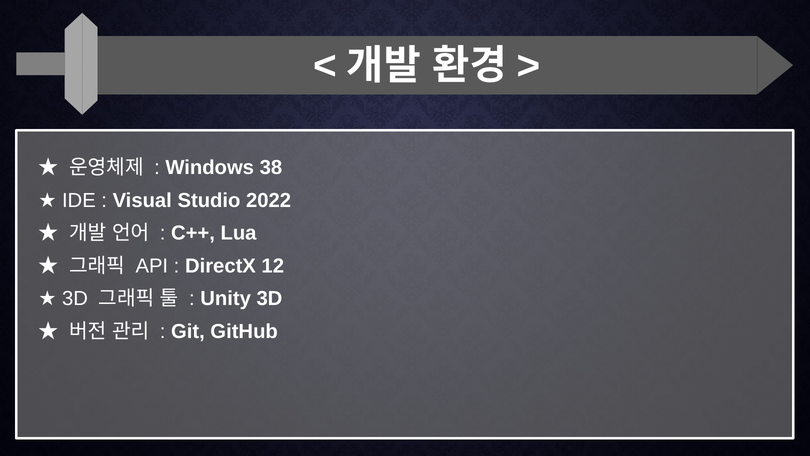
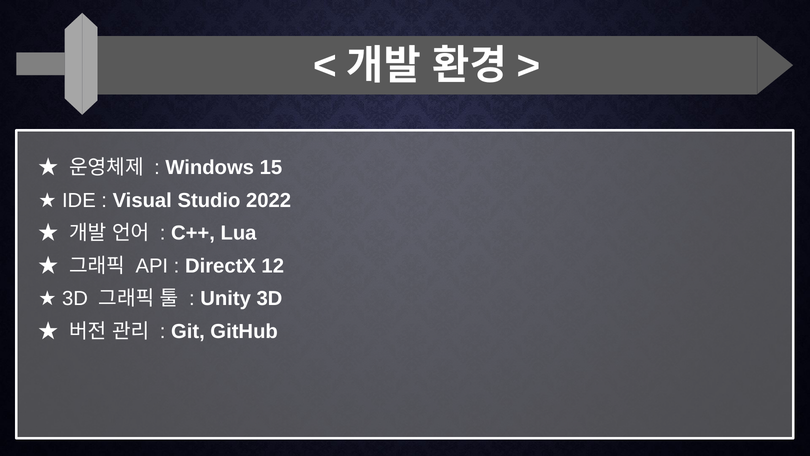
38: 38 -> 15 (271, 167)
